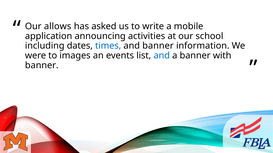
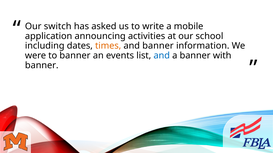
allows: allows -> switch (58, 26)
times colour: blue -> orange (108, 46)
to images: images -> banner (75, 56)
